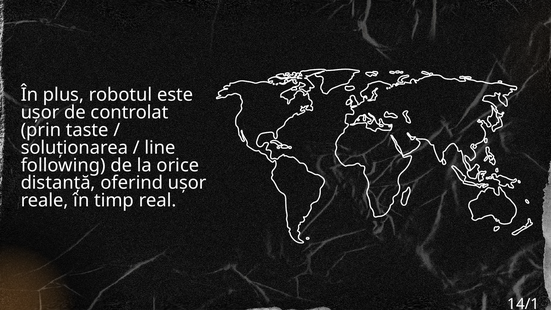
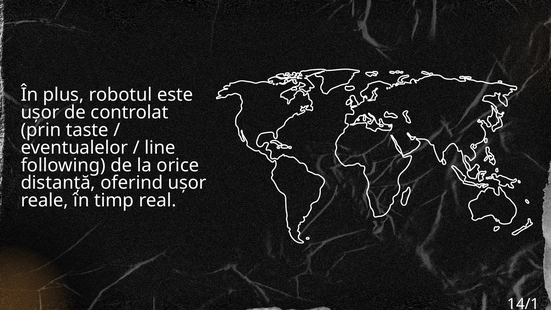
soluționarea: soluționarea -> eventualelor (74, 148)
